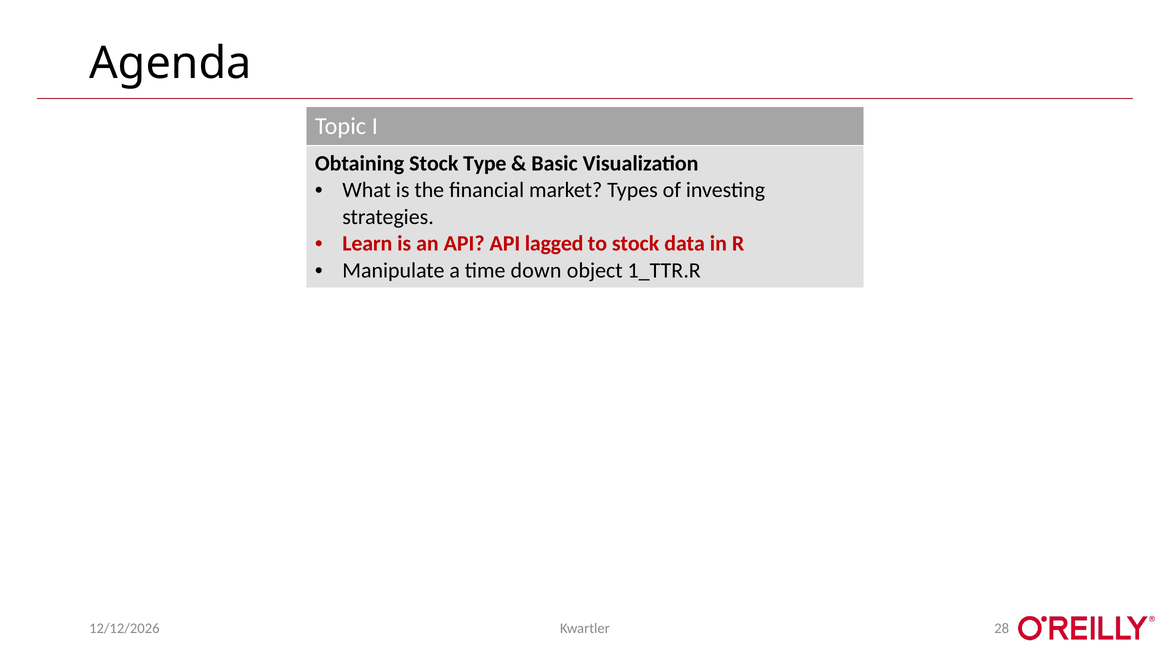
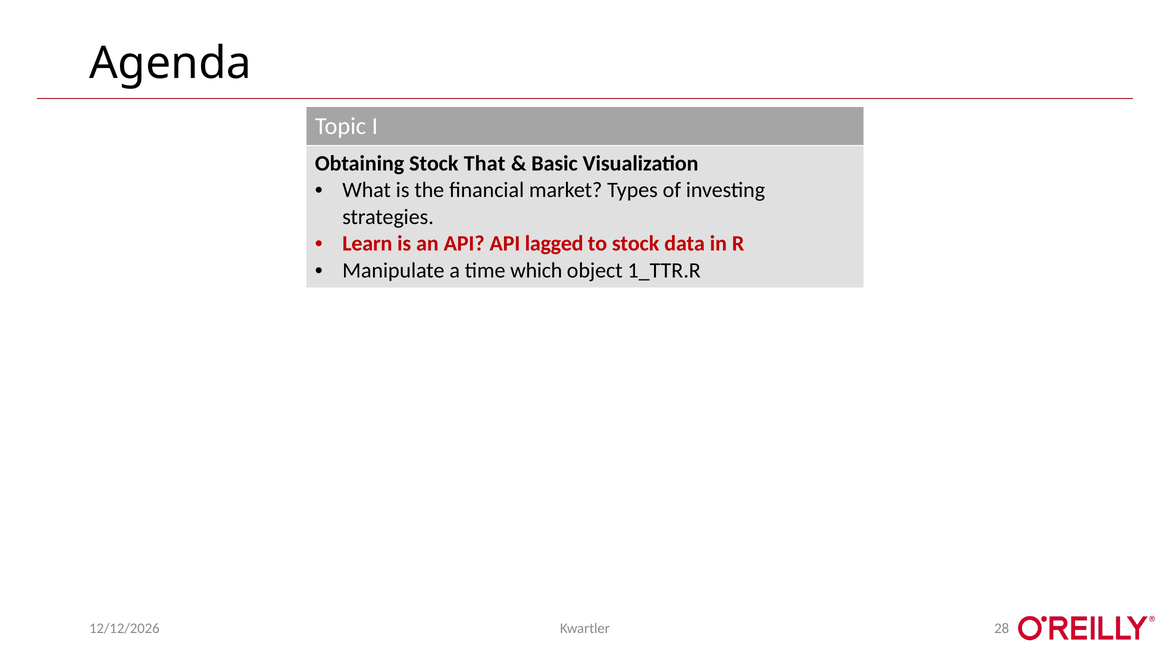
Type: Type -> That (485, 163)
down: down -> which (536, 270)
